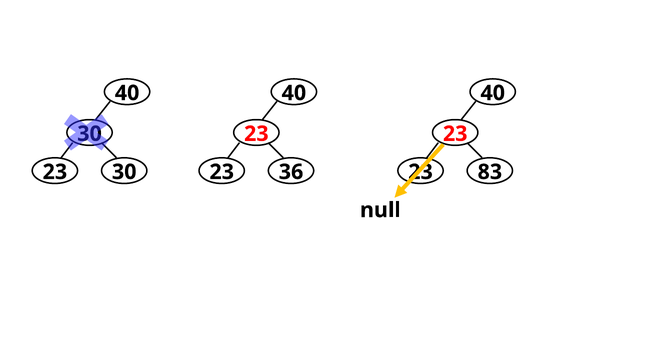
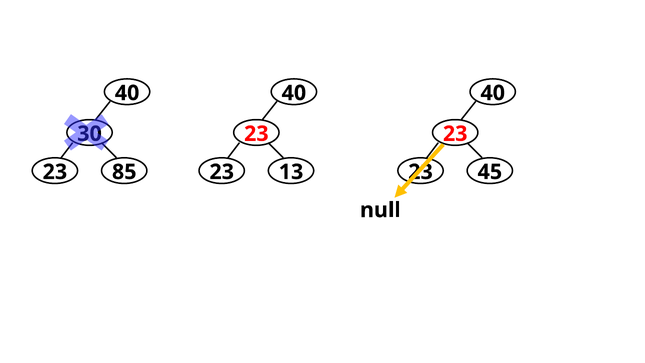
23 30: 30 -> 85 (124, 172)
36: 36 -> 13 (291, 172)
83: 83 -> 45 (490, 172)
